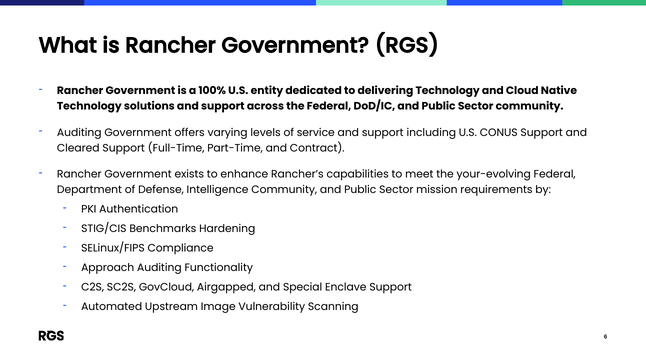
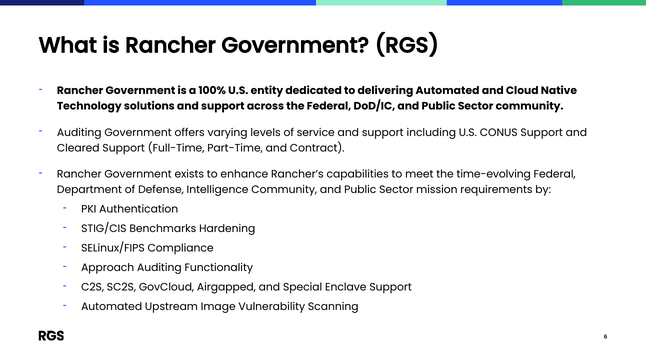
delivering Technology: Technology -> Automated (448, 91)
your-evolving: your-evolving -> time-evolving (494, 174)
